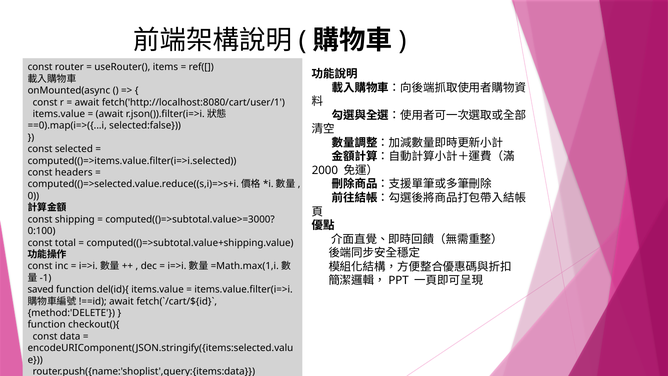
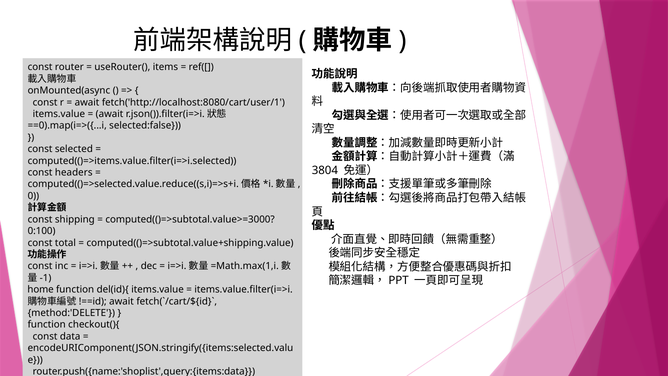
2000: 2000 -> 3804 (325, 170)
saved: saved -> home (41, 289)
